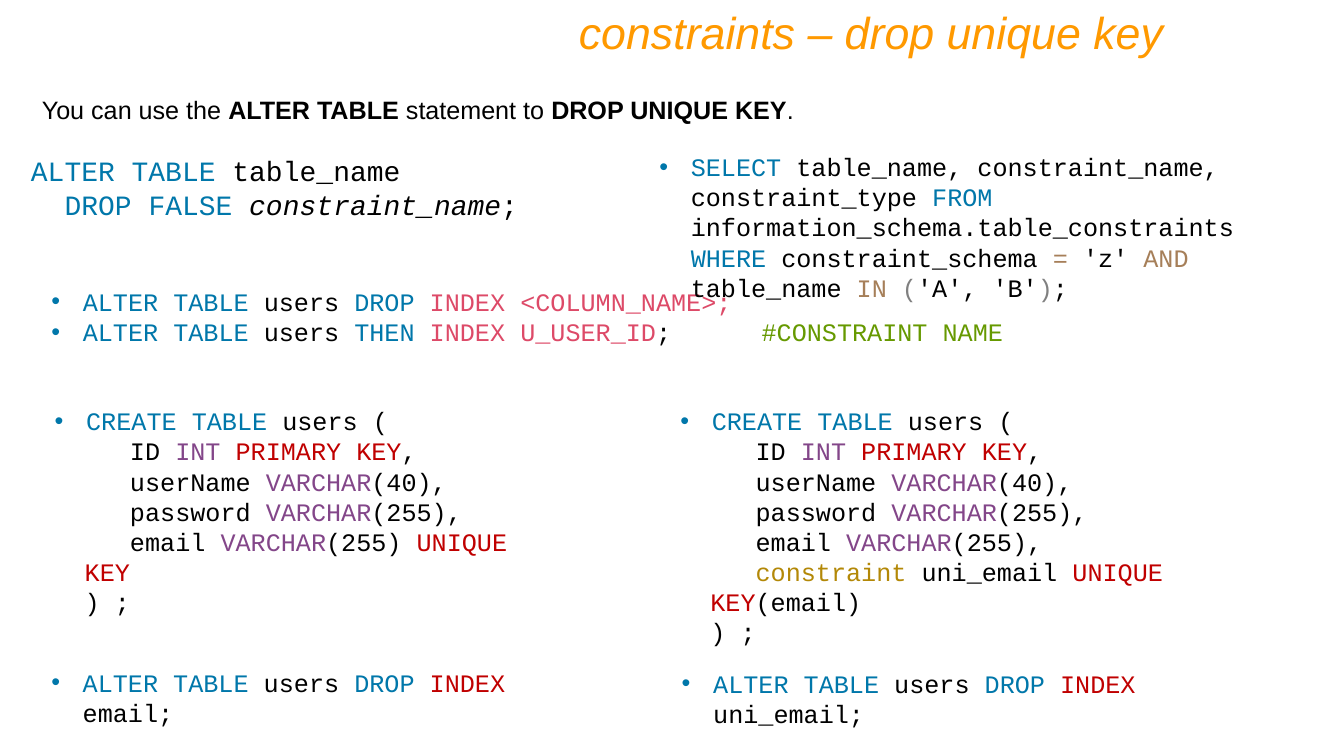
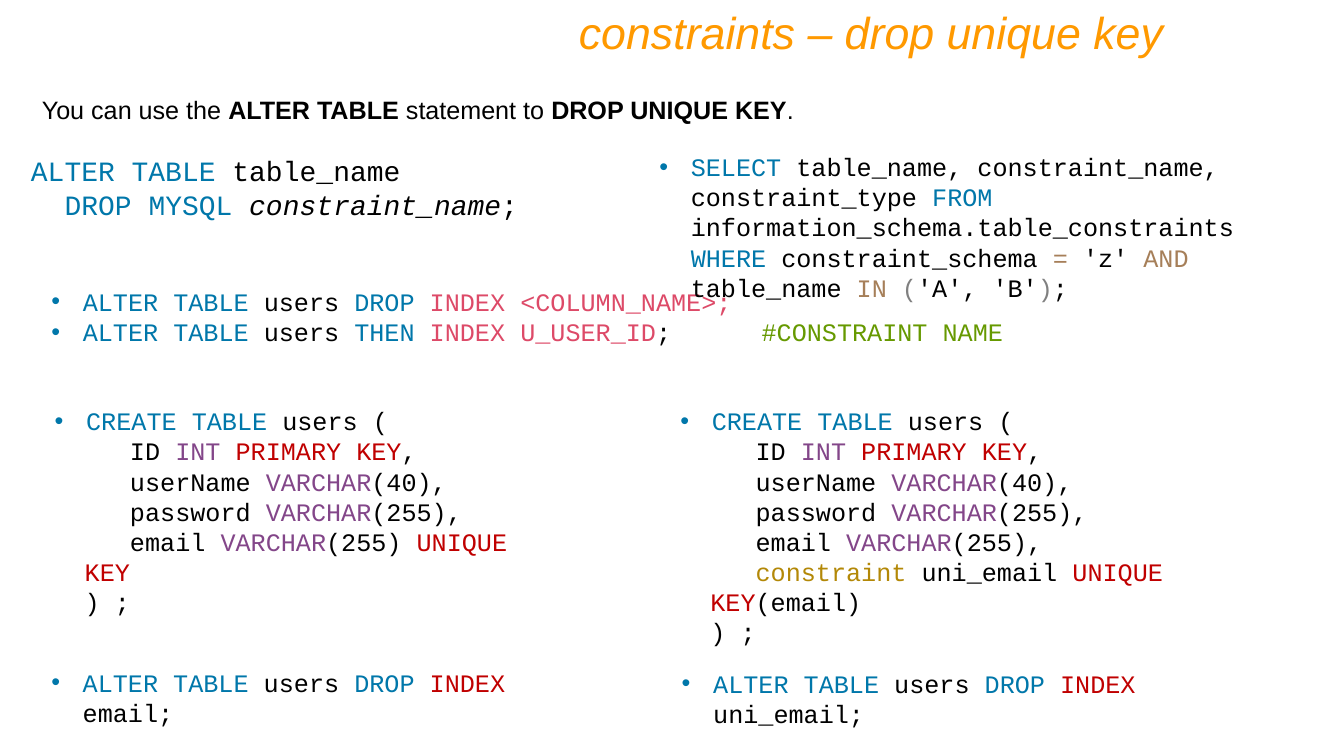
FALSE: FALSE -> MYSQL (190, 206)
